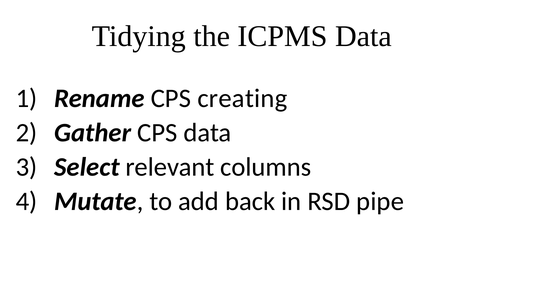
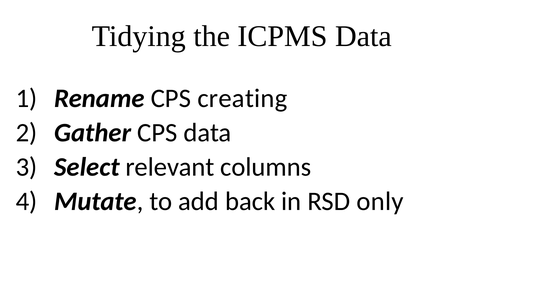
pipe: pipe -> only (380, 202)
